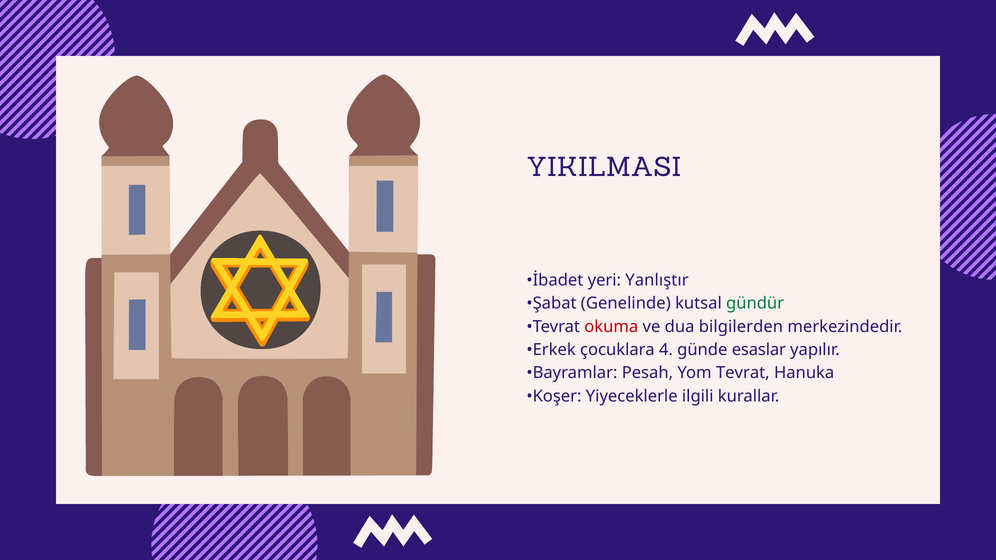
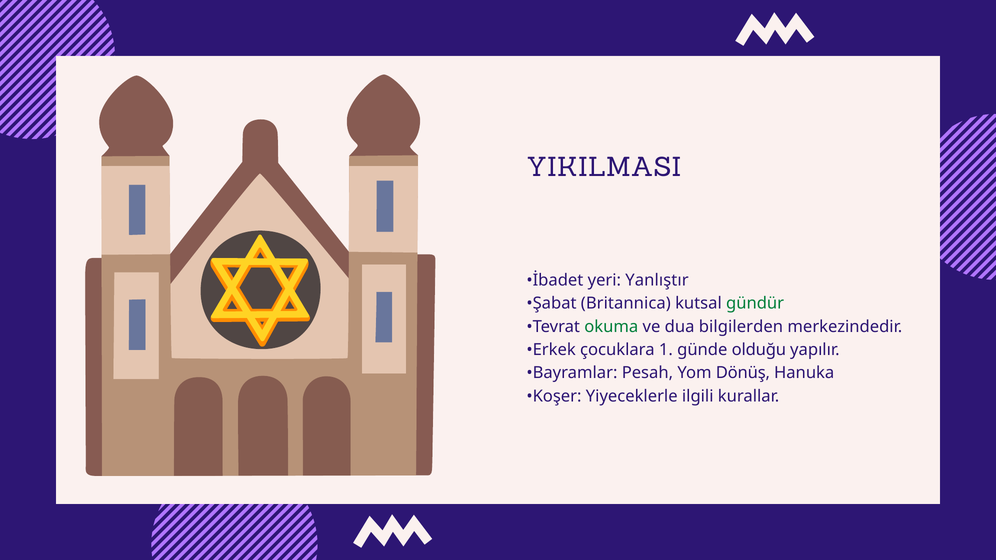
Genelinde: Genelinde -> Britannica (626, 303)
okuma colour: red -> green (611, 327)
4: 4 -> 1 (666, 350)
esaslar: esaslar -> olduğu (759, 350)
Yom Tevrat: Tevrat -> Dönüş (743, 373)
